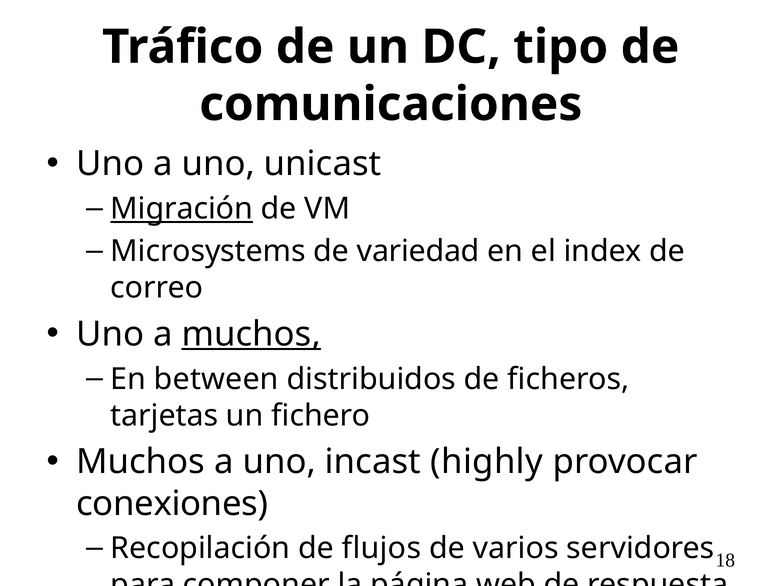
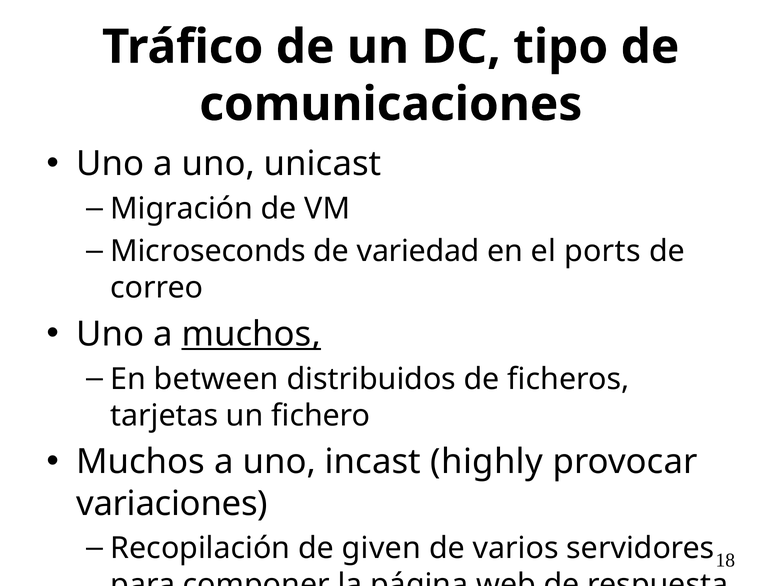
Migración underline: present -> none (182, 209)
Microsystems: Microsystems -> Microseconds (208, 252)
index: index -> ports (602, 252)
conexiones: conexiones -> variaciones (172, 504)
flujos: flujos -> given (381, 549)
